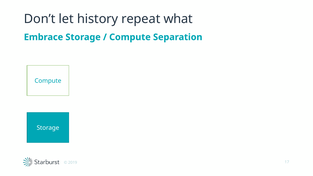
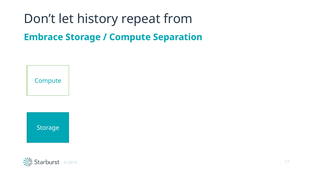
what: what -> from (178, 19)
